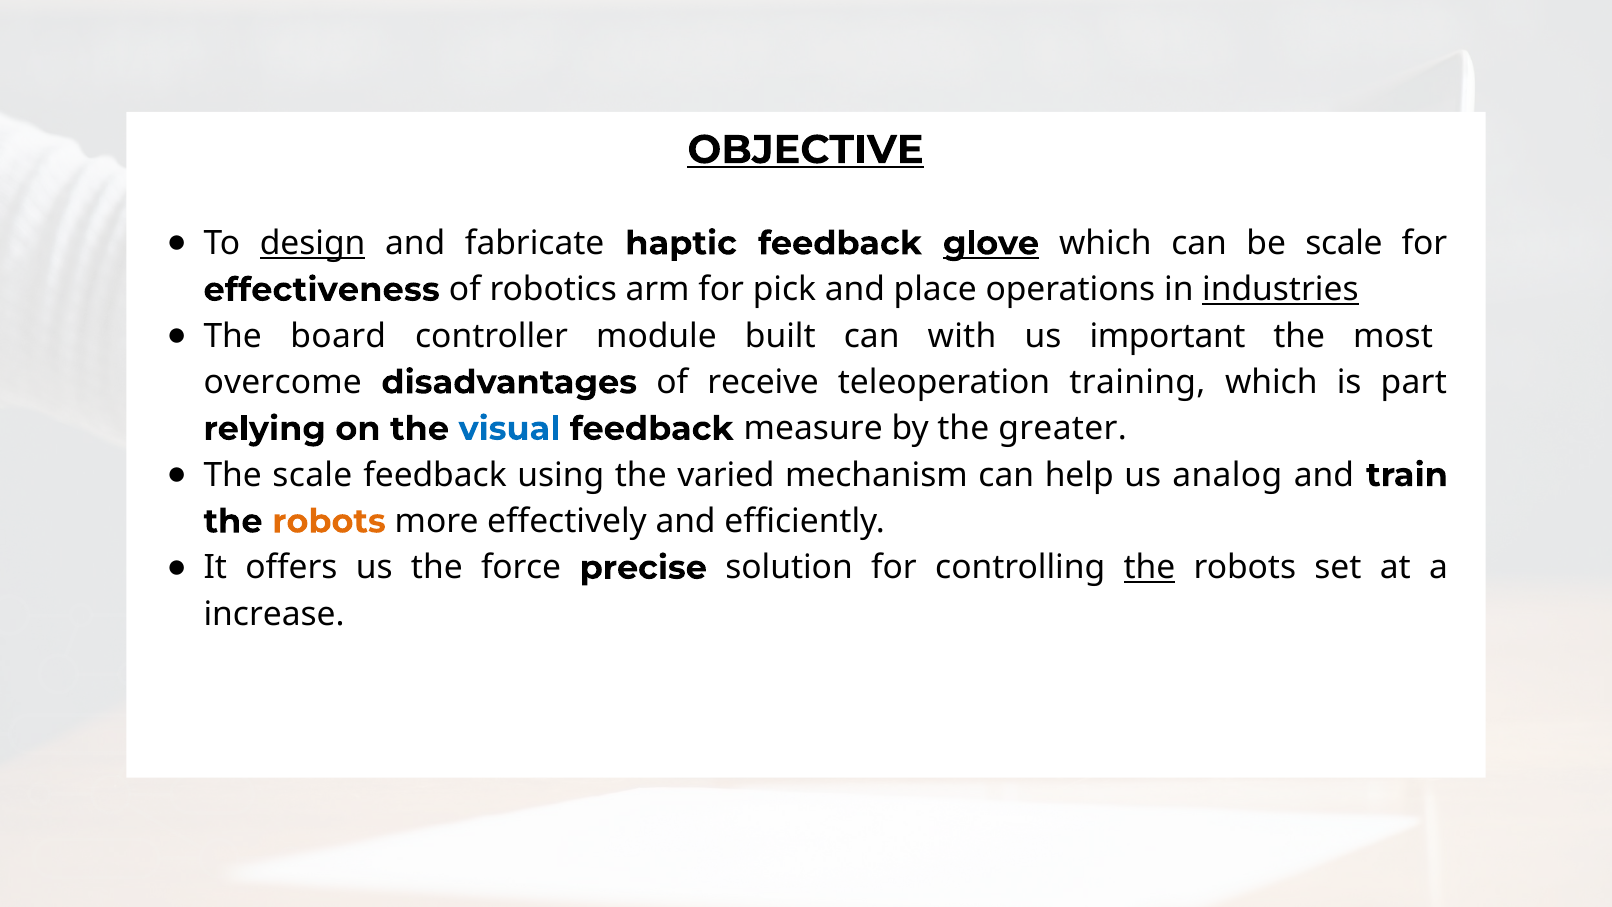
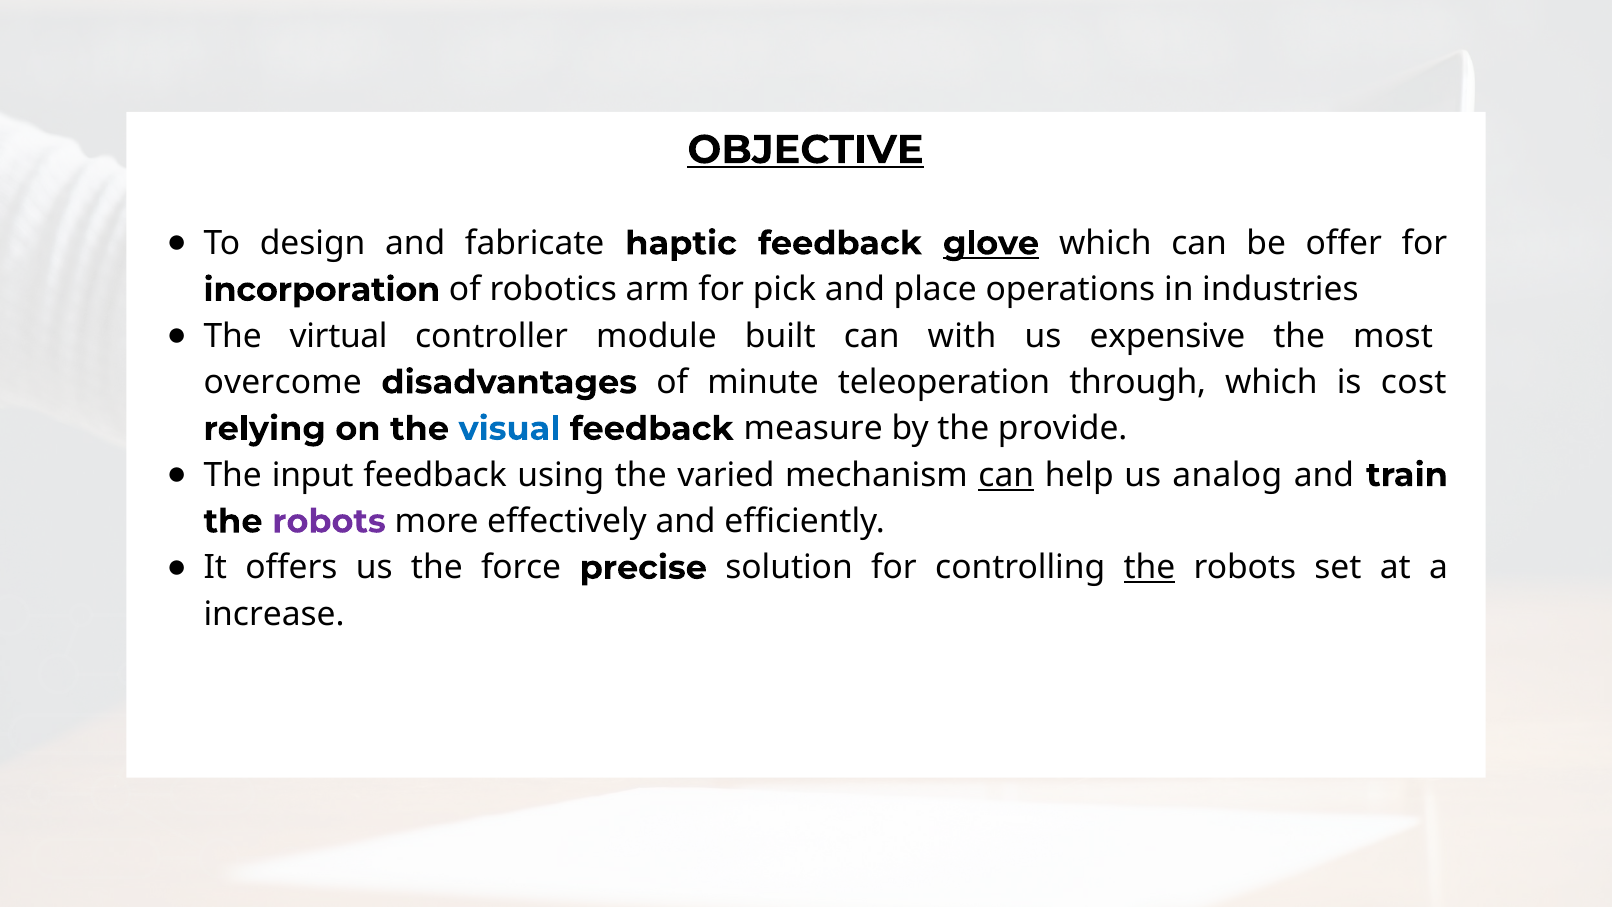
design underline: present -> none (313, 243)
be scale: scale -> offer (1344, 243)
effectiveness: effectiveness -> incorporation (322, 290)
industries underline: present -> none (1280, 290)
board: board -> virtual (339, 336)
important: important -> expensive (1167, 336)
receive: receive -> minute (763, 382)
training: training -> through (1138, 382)
part: part -> cost (1414, 382)
greater: greater -> provide (1063, 429)
The scale: scale -> input (313, 475)
can underline: none -> present (1006, 475)
robots colour: orange -> purple (329, 521)
